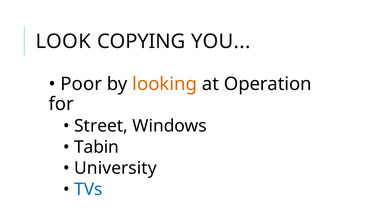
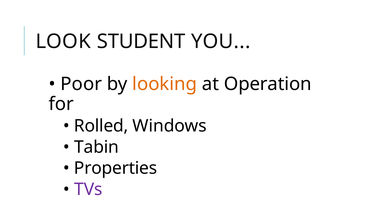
COPYING: COPYING -> STUDENT (141, 42)
Street: Street -> Rolled (101, 126)
University: University -> Properties (116, 168)
TVs colour: blue -> purple (88, 190)
